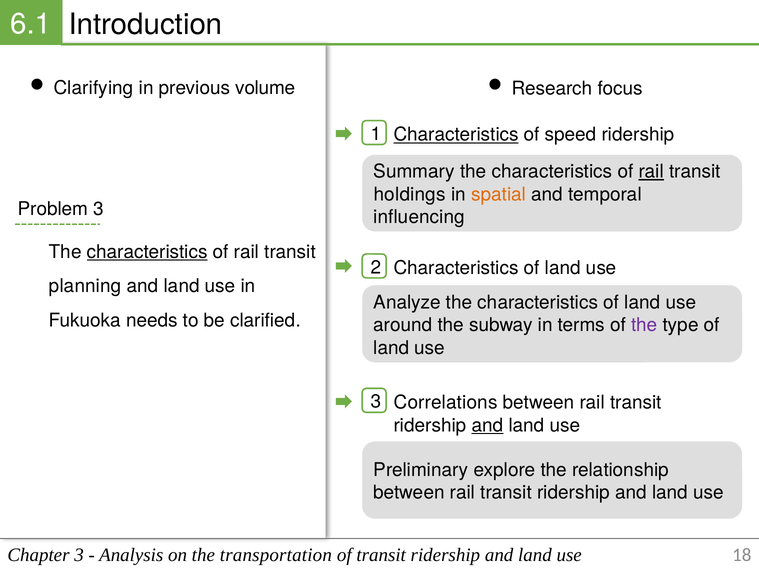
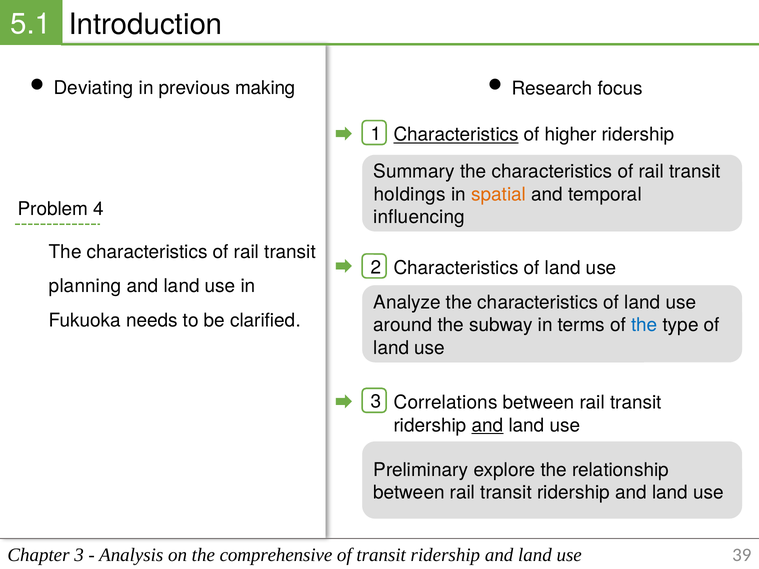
6.1: 6.1 -> 5.1 (31, 24)
Clarifying: Clarifying -> Deviating (94, 88)
volume: volume -> making (265, 88)
speed: speed -> higher (571, 135)
rail underline: present -> none (651, 172)
Problem 3: 3 -> 4 (99, 209)
characteristics underline: present -> none (147, 252)
the colour: purple -> blue (644, 325)
transportation: transportation -> comprehensive (276, 555)
18: 18 -> 39 (742, 555)
